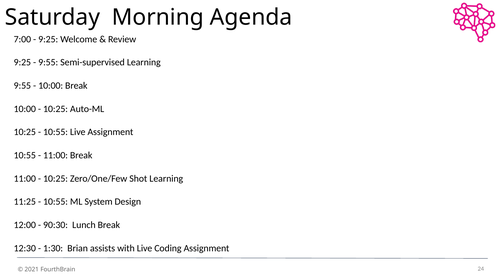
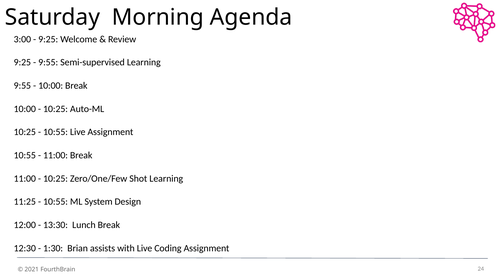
7:00: 7:00 -> 3:00 (22, 39)
90:30: 90:30 -> 13:30 (56, 225)
